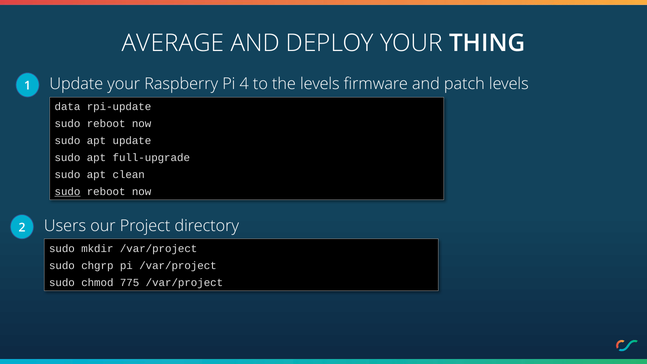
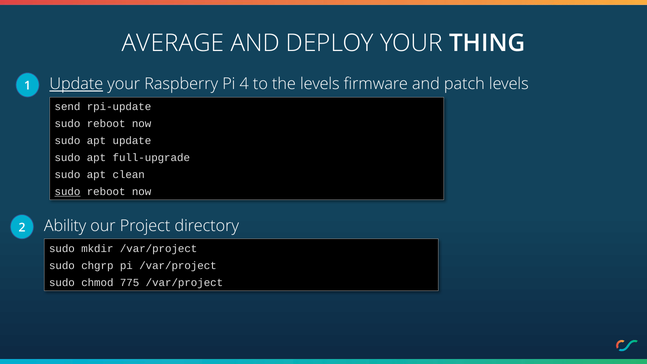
Update underline: none -> present (76, 84)
data: data -> send (67, 107)
Users: Users -> Ability (65, 226)
